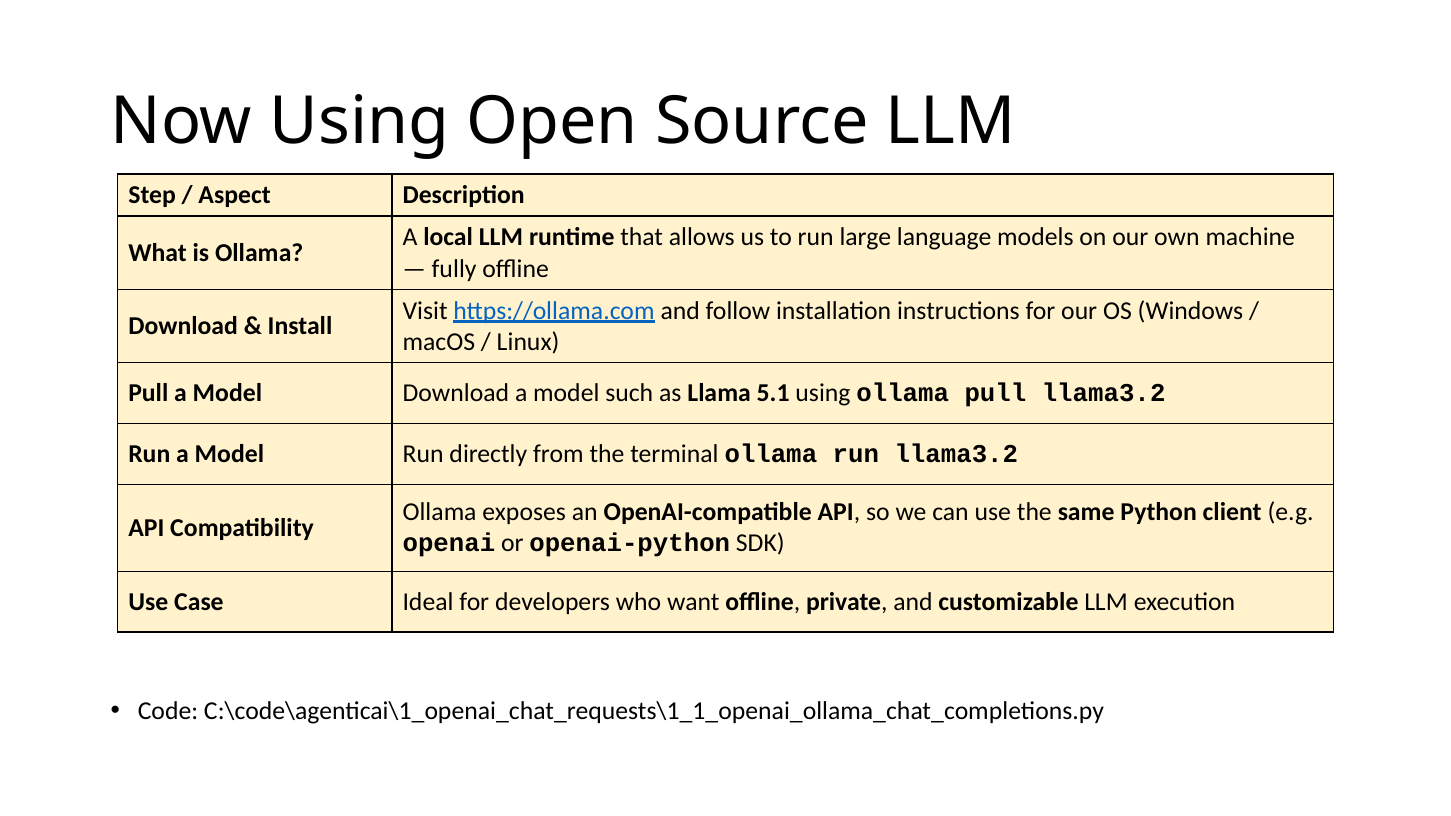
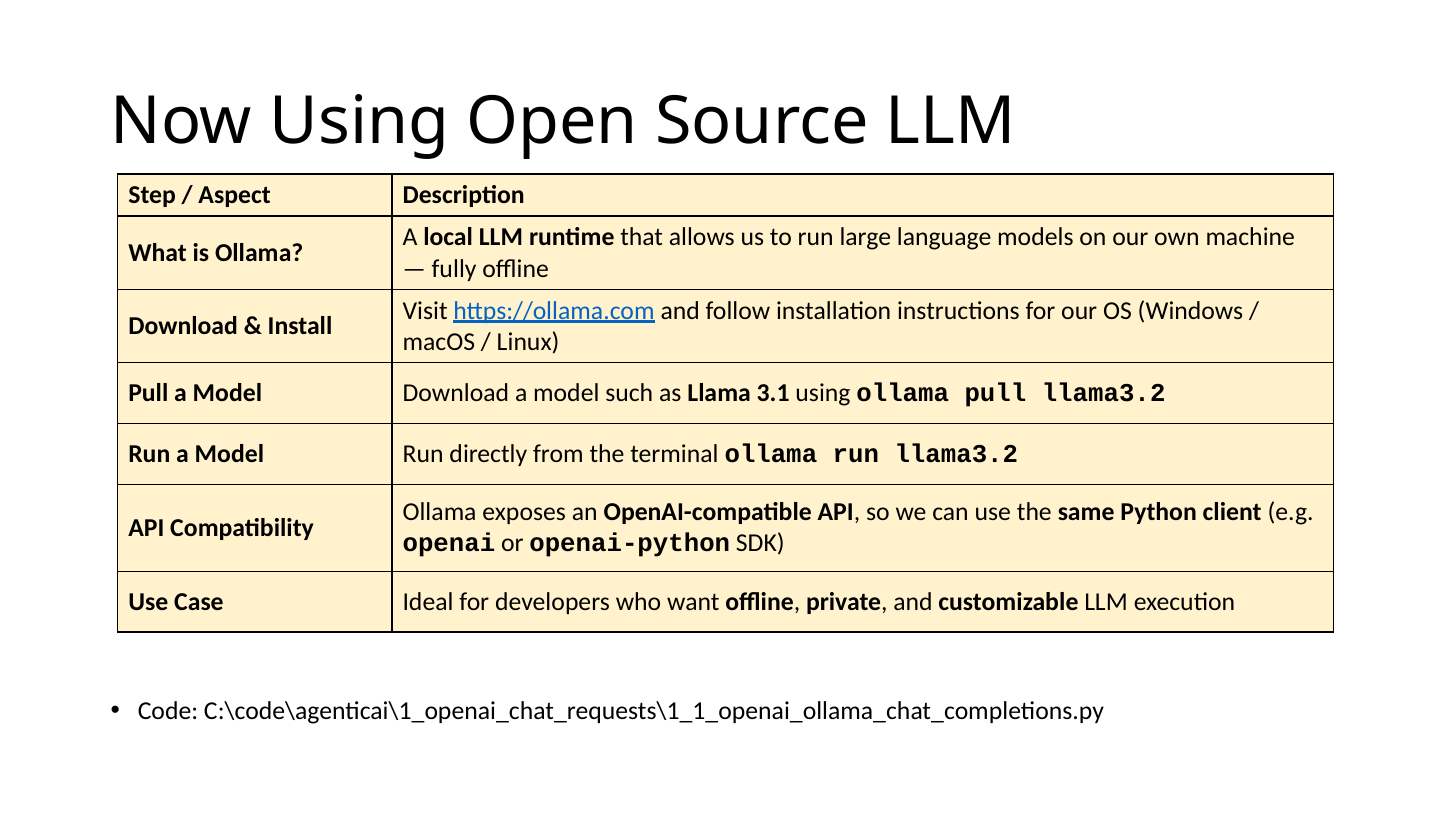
5.1: 5.1 -> 3.1 (773, 393)
